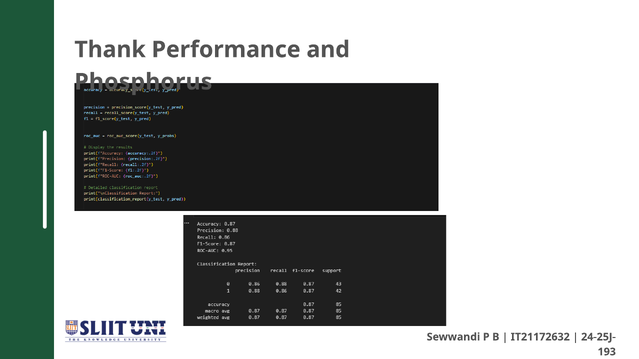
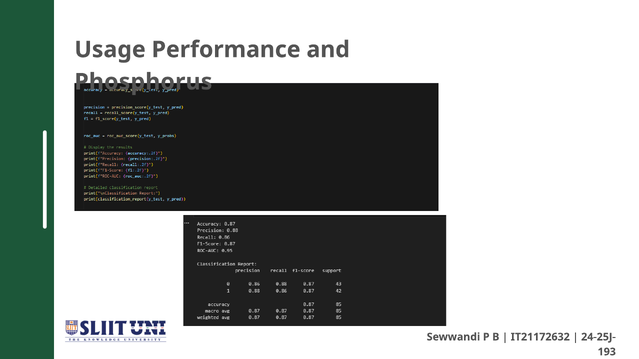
Thank: Thank -> Usage (110, 50)
